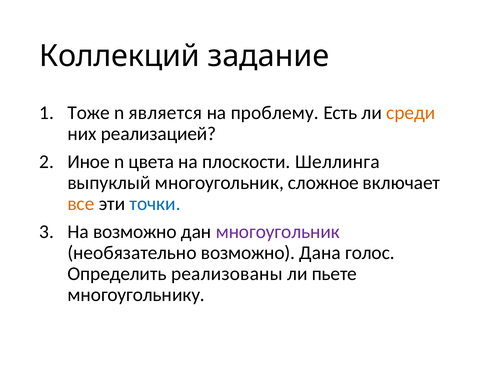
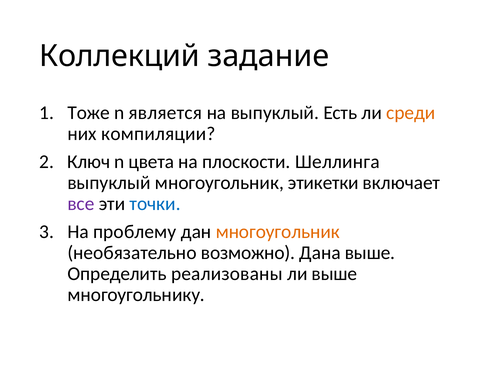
на проблему: проблему -> выпуклый (275, 112)
реализацией: реализацией -> компиляции (158, 133)
Иное: Иное -> Ключ (89, 161)
сложное: сложное -> этикетки (323, 182)
все colour: orange -> purple (81, 203)
На возможно: возможно -> проблему (135, 231)
многоугольник colour: purple -> orange (278, 231)
Дана голос: голос -> выше (370, 252)
ли пьете: пьете -> выше (334, 273)
